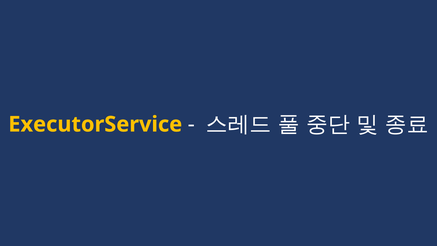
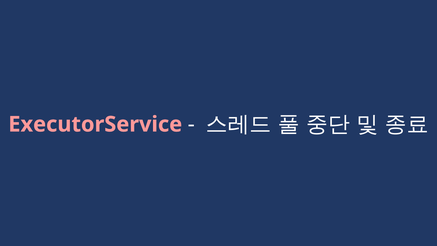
ExecutorService colour: yellow -> pink (95, 124)
